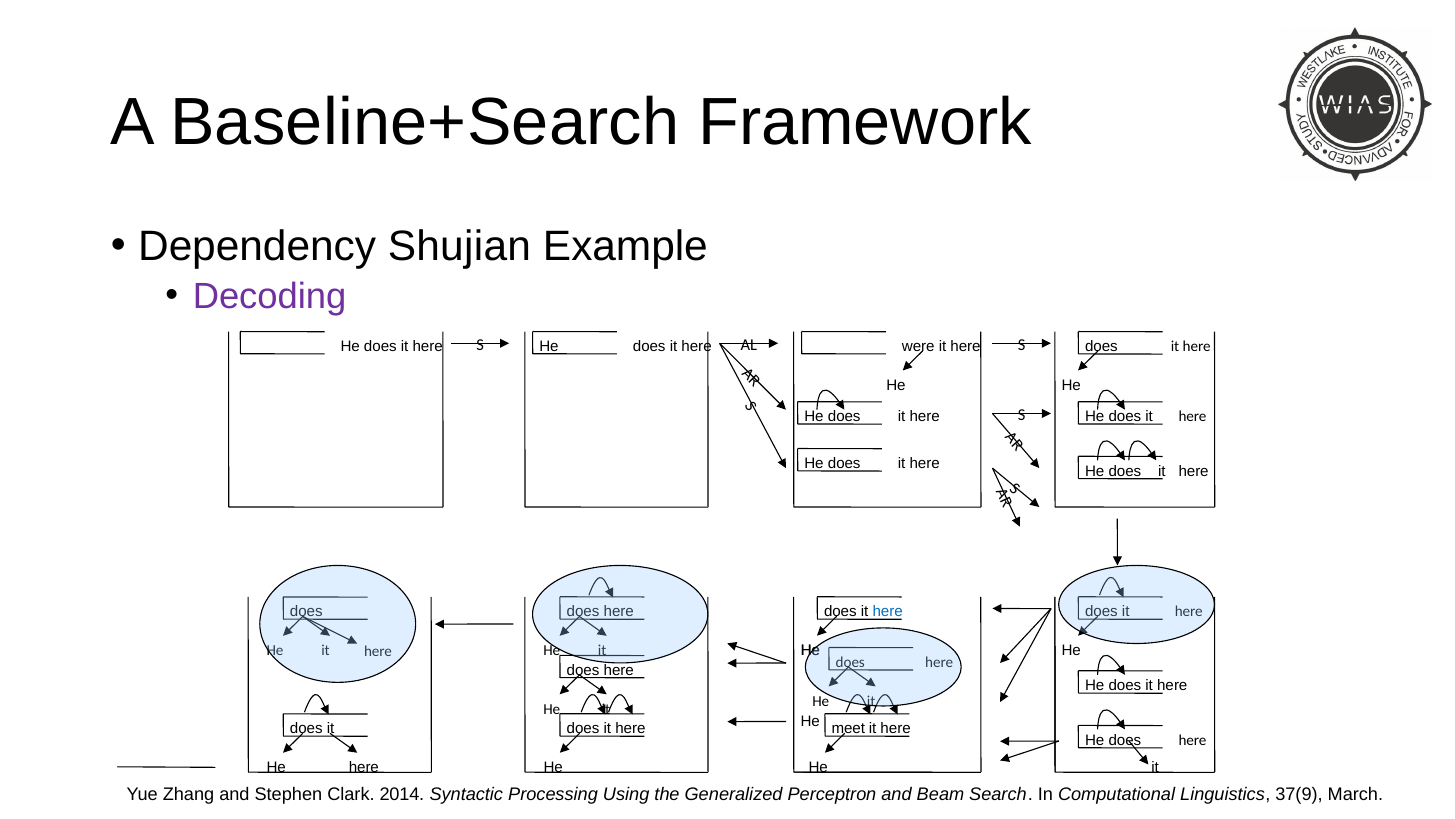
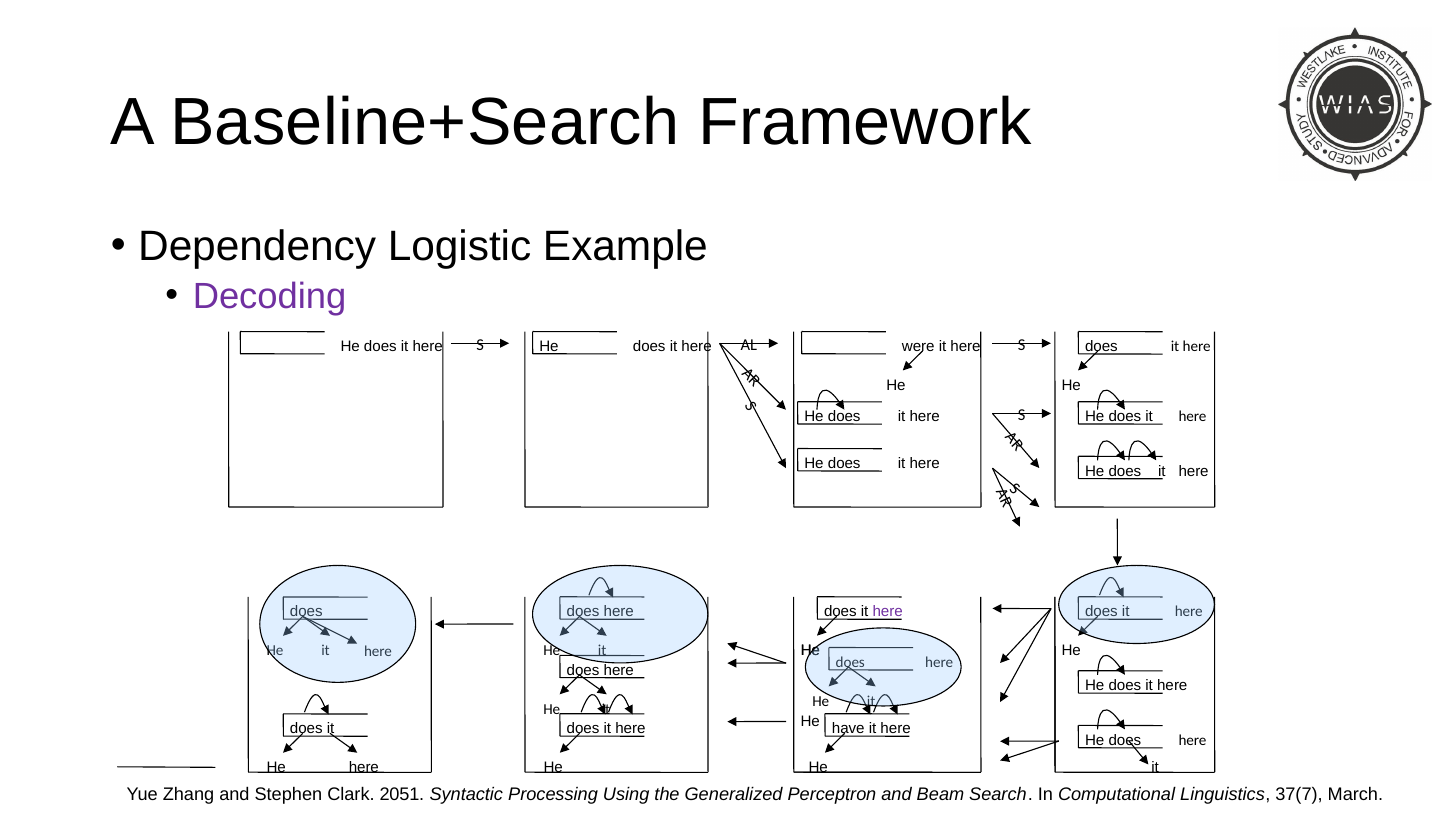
Shujian: Shujian -> Logistic (460, 246)
here colour: blue -> purple (888, 611)
meet: meet -> have (848, 728)
2014: 2014 -> 2051 (402, 793)
37(9: 37(9 -> 37(7 (1299, 793)
